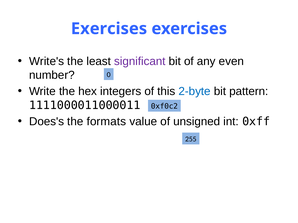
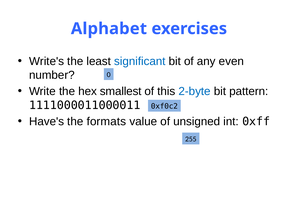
Exercises: Exercises -> Alphabet (109, 29)
significant colour: purple -> blue (140, 61)
integers: integers -> smallest (121, 92)
Does's: Does's -> Have's (47, 122)
